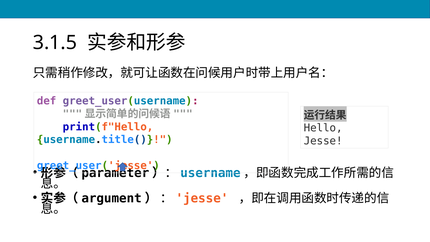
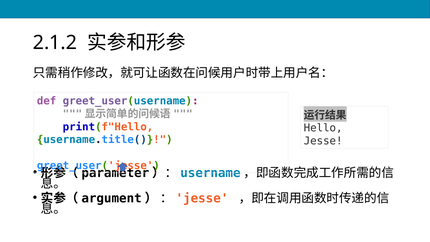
3.1.5: 3.1.5 -> 2.1.2 (55, 43)
